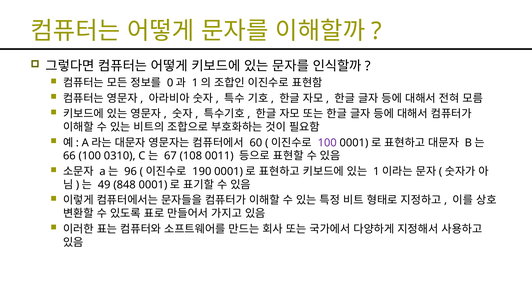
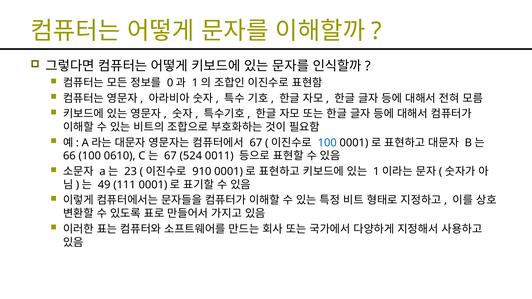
60: 60 -> 67 (256, 143)
100 colour: purple -> blue (327, 143)
0310: 0310 -> 0610 (120, 156)
108: 108 -> 524 (191, 156)
96: 96 -> 23 (131, 172)
190: 190 -> 910 (202, 172)
848: 848 -> 111 (125, 185)
